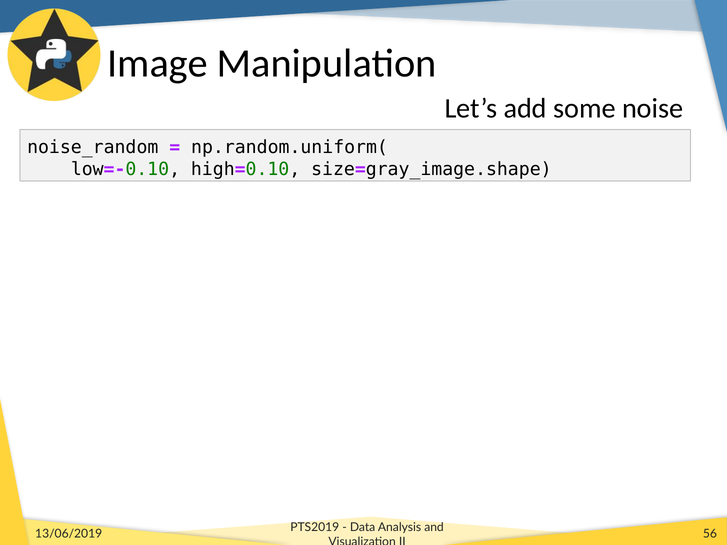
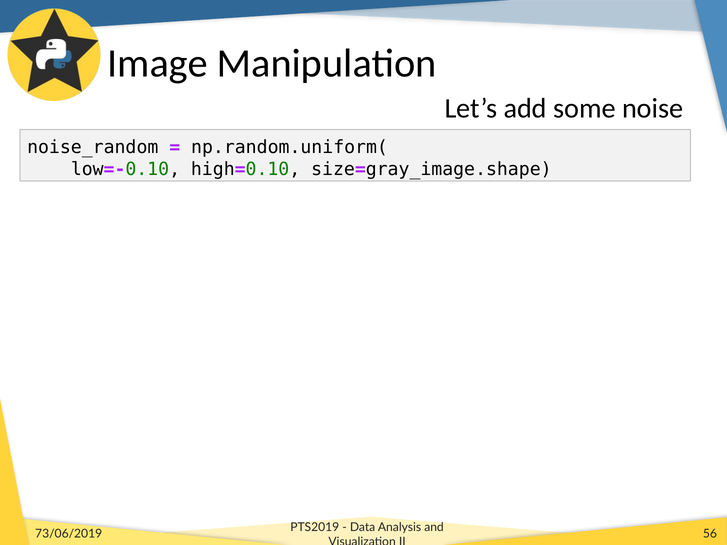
13/06/2019: 13/06/2019 -> 73/06/2019 (69, 534)
